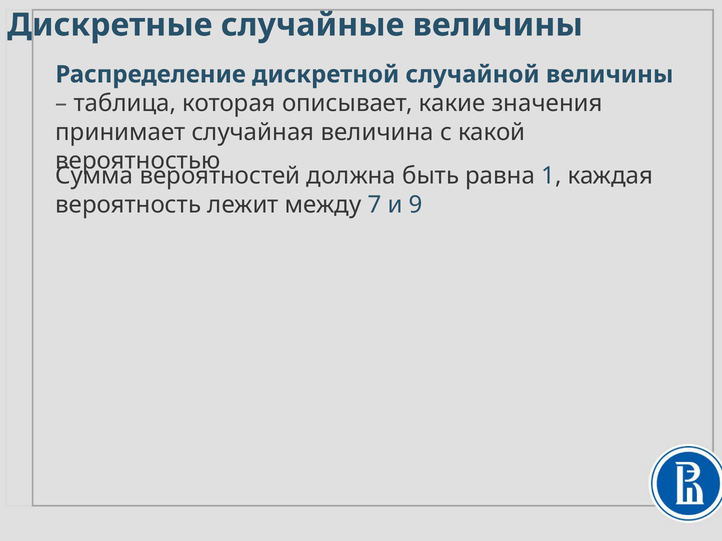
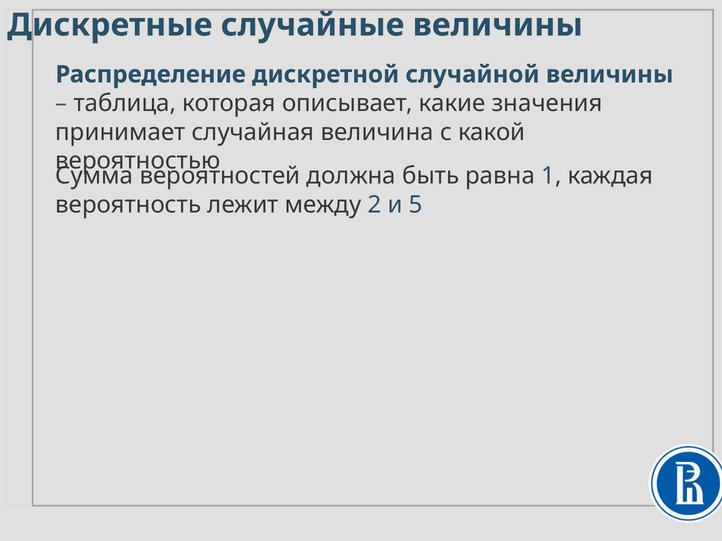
7: 7 -> 2 (375, 205)
9: 9 -> 5 (416, 205)
